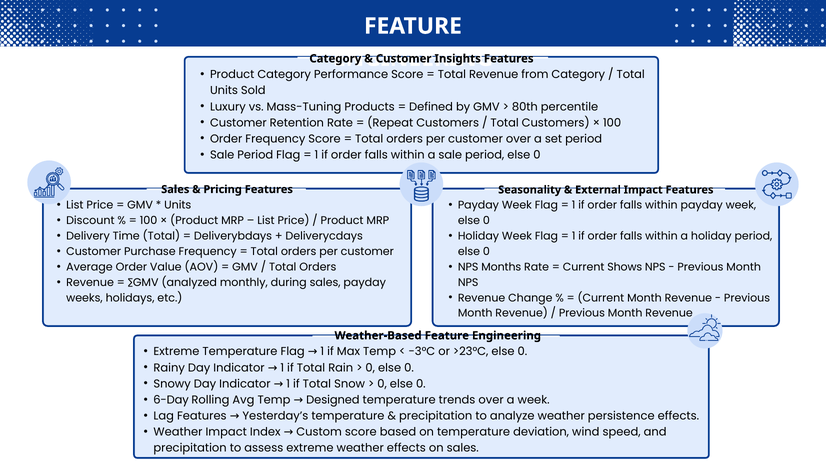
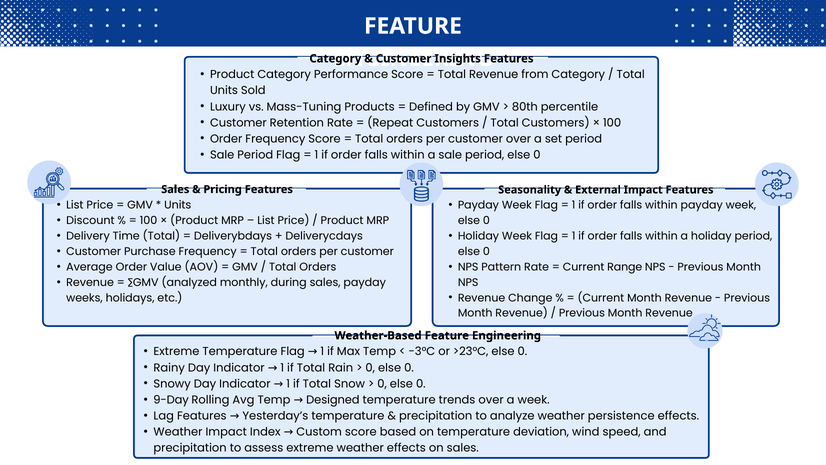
Months: Months -> Pattern (501, 267)
Shows: Shows -> Range (625, 267)
6-Day: 6-Day -> 9-Day (171, 400)
